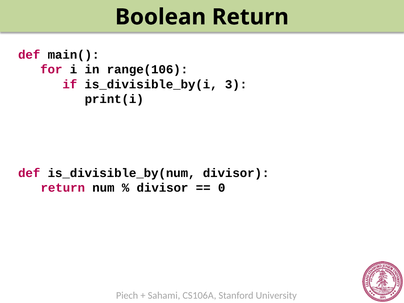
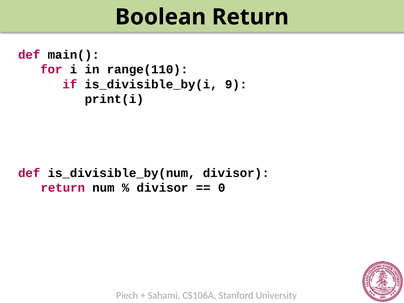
range(106: range(106 -> range(110 (147, 69)
3: 3 -> 9 (236, 84)
